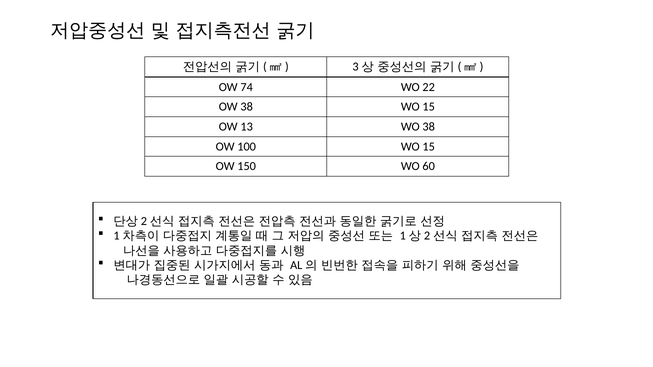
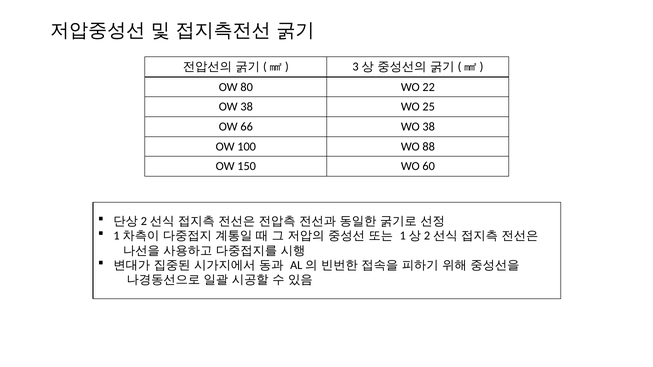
74: 74 -> 80 (247, 87)
38 WO 15: 15 -> 25 (429, 107)
13: 13 -> 66 (247, 127)
100 WO 15: 15 -> 88 (429, 147)
